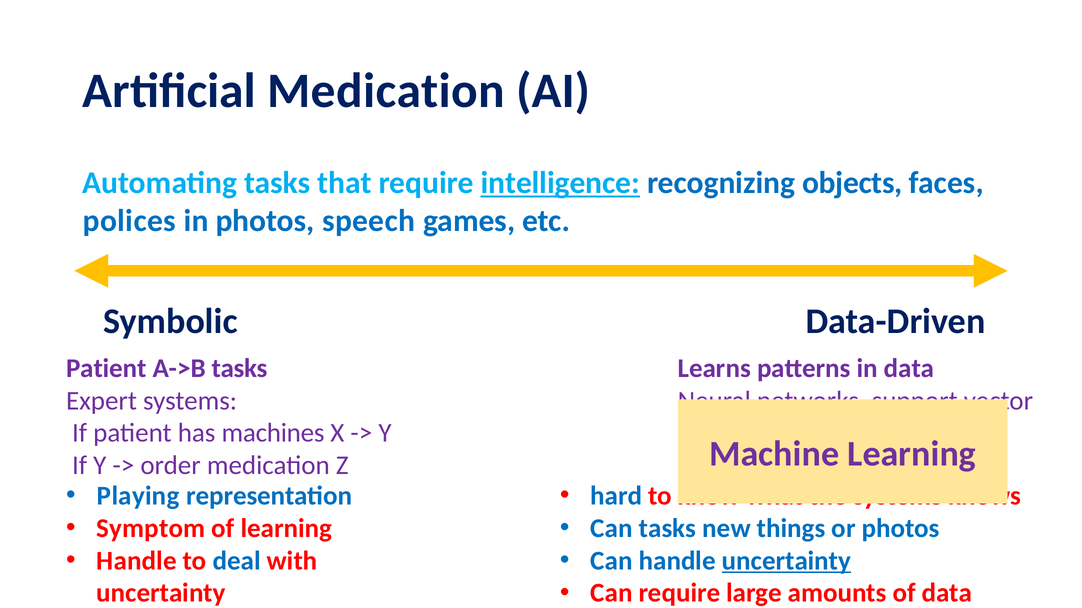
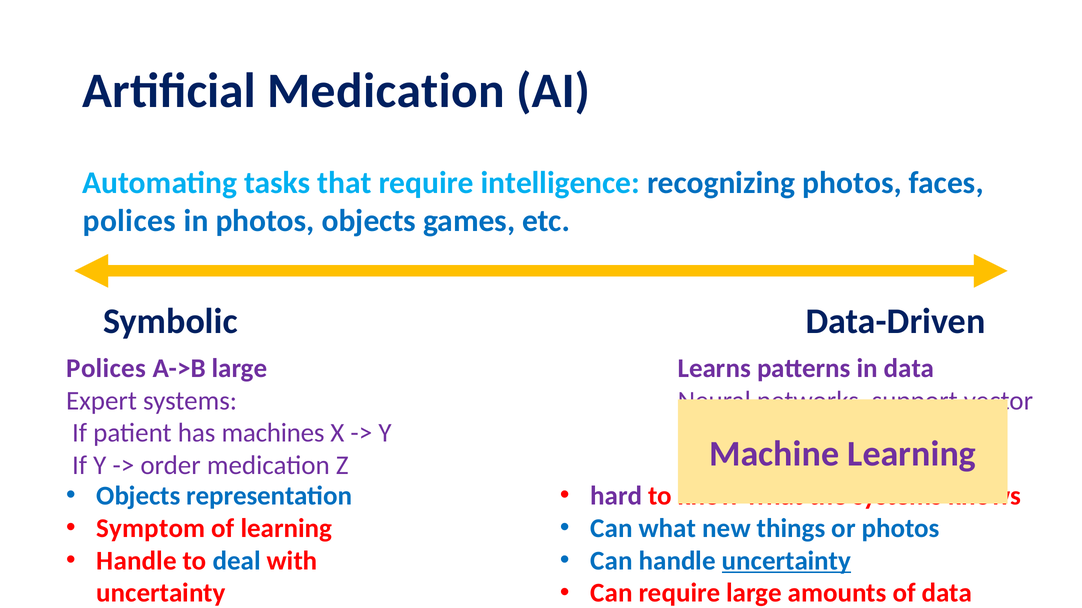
intelligence underline: present -> none (560, 183)
recognizing objects: objects -> photos (852, 183)
photos speech: speech -> objects (369, 221)
Patient: Patient -> Polices (106, 369)
A->B tasks: tasks -> large (240, 369)
Playing: Playing -> Objects (138, 496)
hard colour: blue -> purple (616, 496)
Can tasks: tasks -> what (667, 529)
